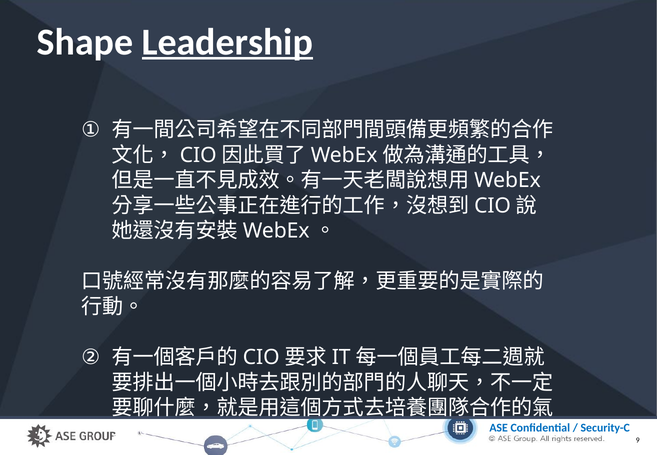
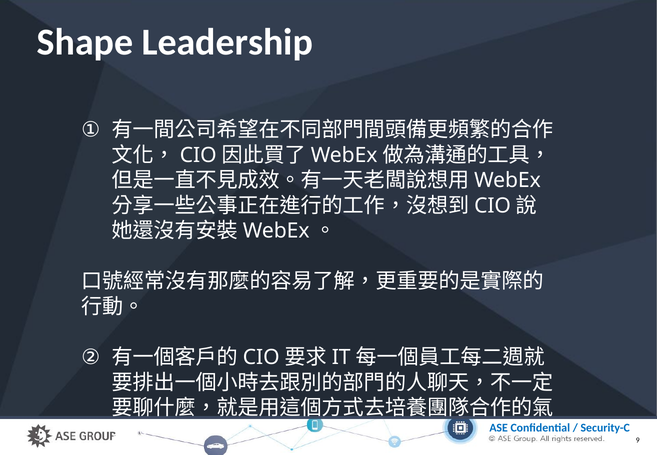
Leadership underline: present -> none (227, 42)
